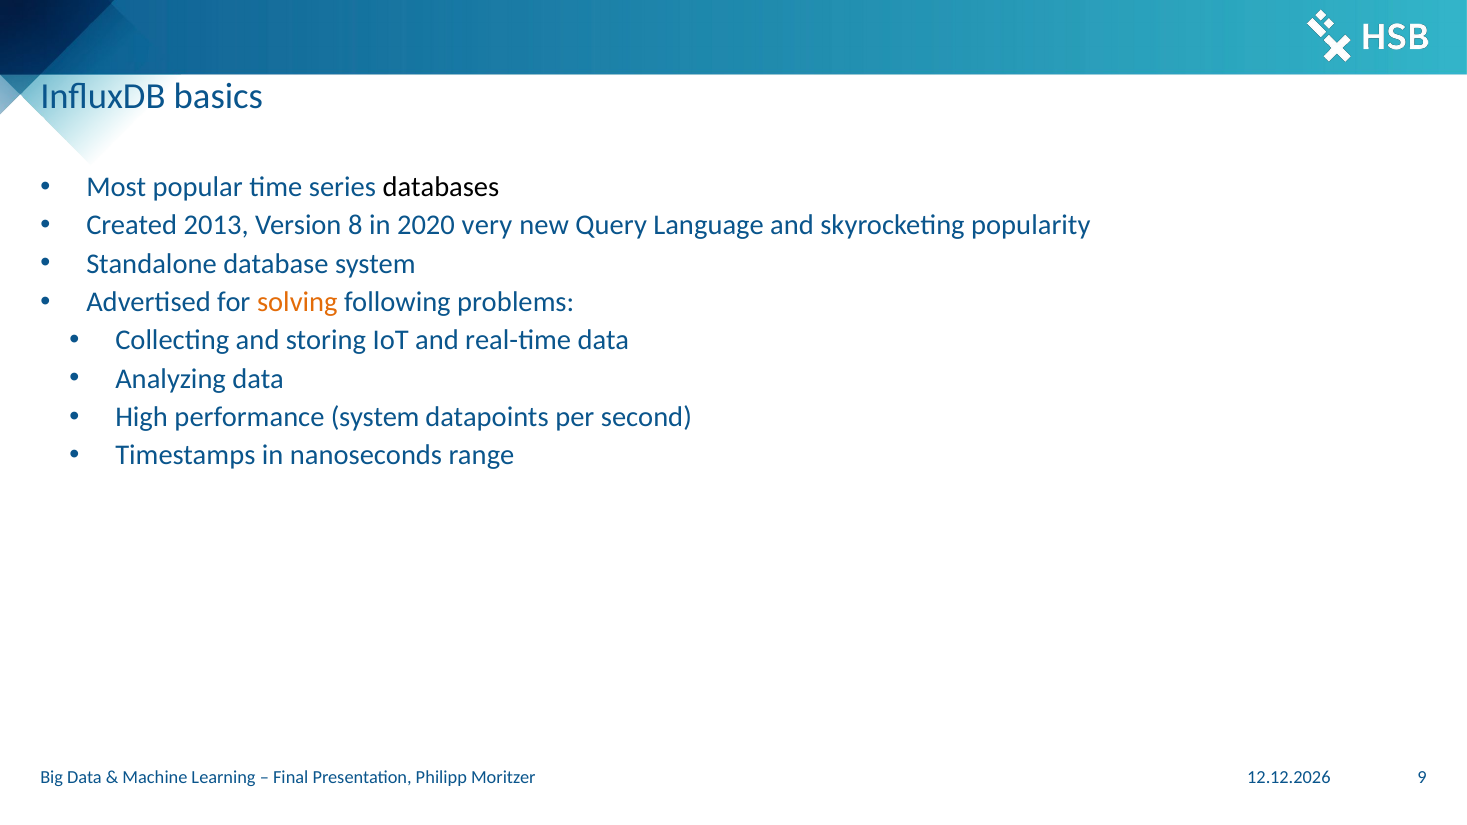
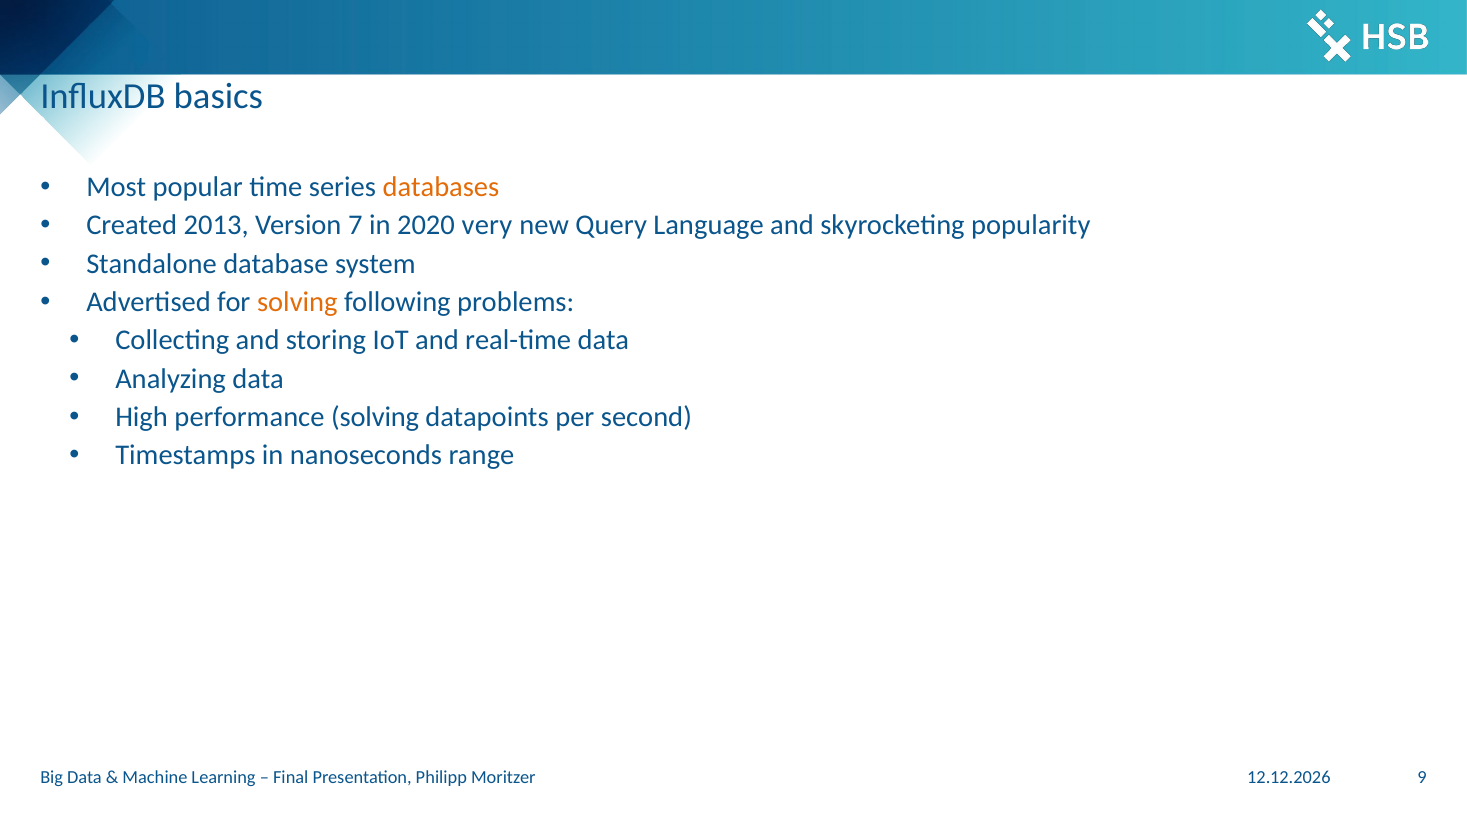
databases colour: black -> orange (441, 187)
8: 8 -> 7 (355, 226)
performance system: system -> solving (375, 417)
